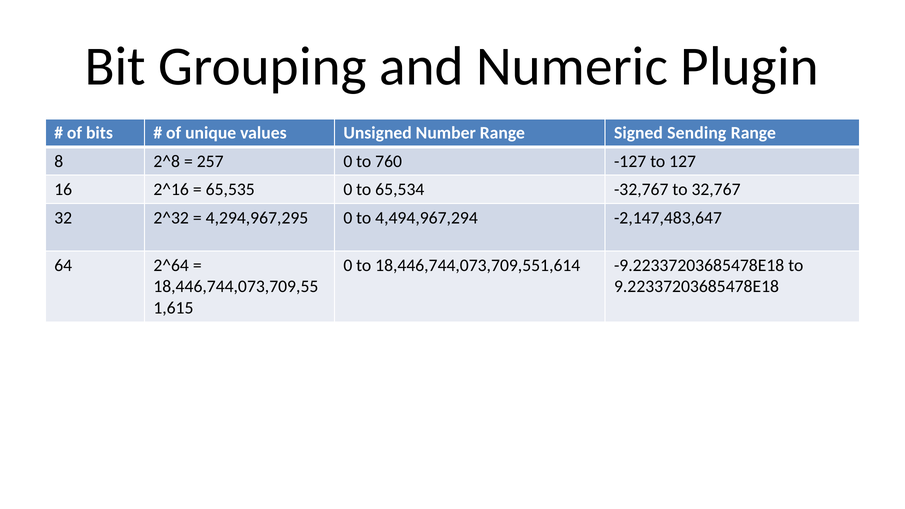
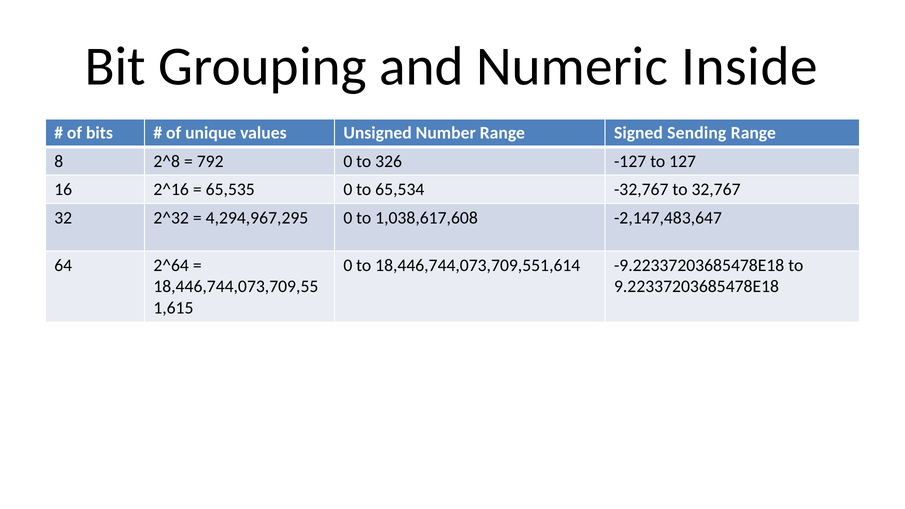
Plugin: Plugin -> Inside (749, 67)
257: 257 -> 792 (210, 161)
760: 760 -> 326 (389, 161)
4,494,967,294: 4,494,967,294 -> 1,038,617,608 (427, 218)
